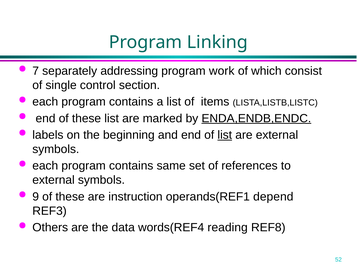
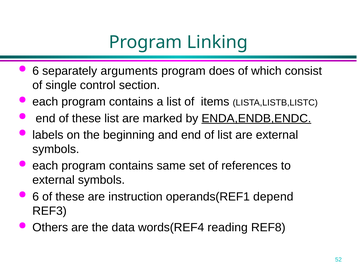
7: 7 -> 6 (36, 71)
addressing: addressing -> arguments (129, 71)
work: work -> does (222, 71)
list underline: present -> none (225, 135)
9: 9 -> 6 (36, 197)
